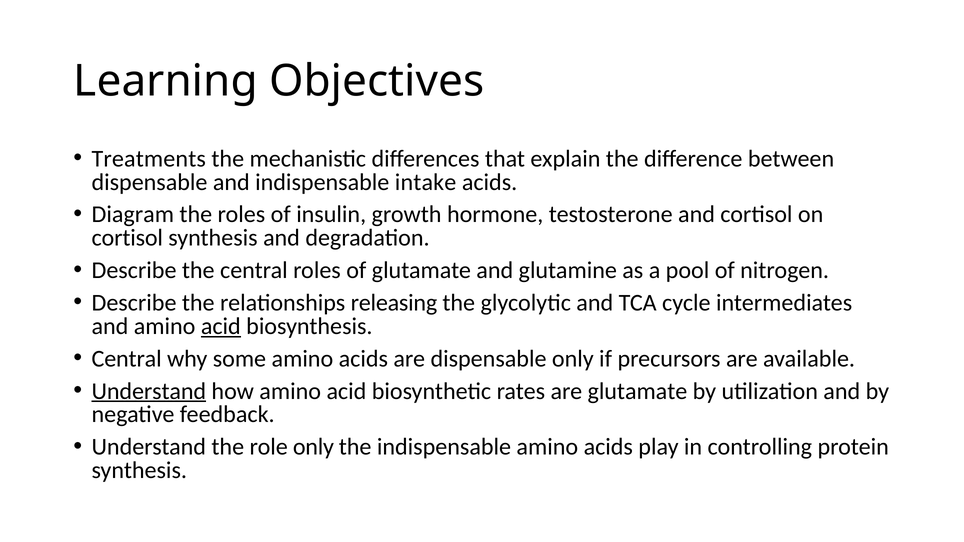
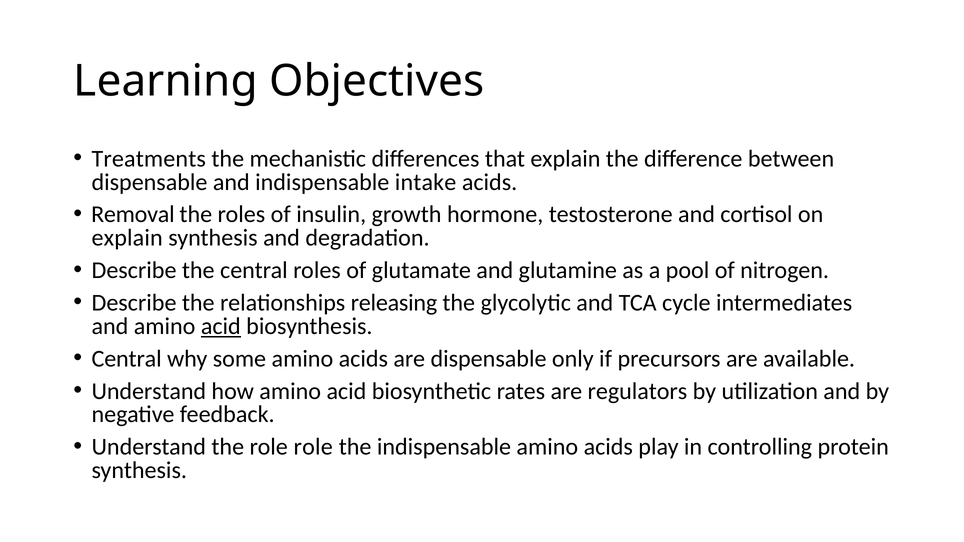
Diagram: Diagram -> Removal (133, 215)
cortisol: cortisol -> explain (127, 238)
Understand underline: present -> none (149, 391)
are glutamate: glutamate -> regulators (637, 391)
role only: only -> role (313, 447)
